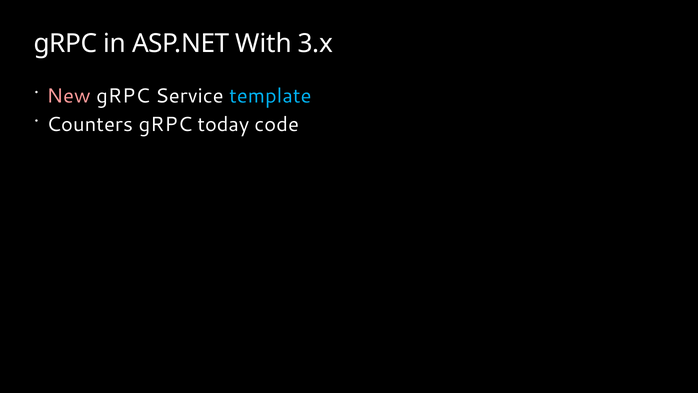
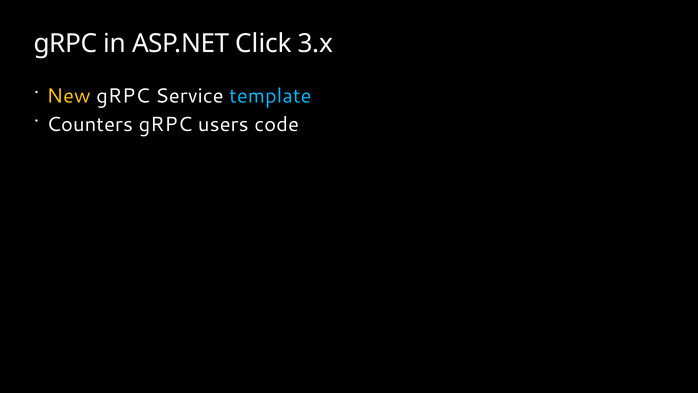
With: With -> Click (264, 44)
New colour: pink -> yellow (69, 96)
today: today -> users (223, 124)
